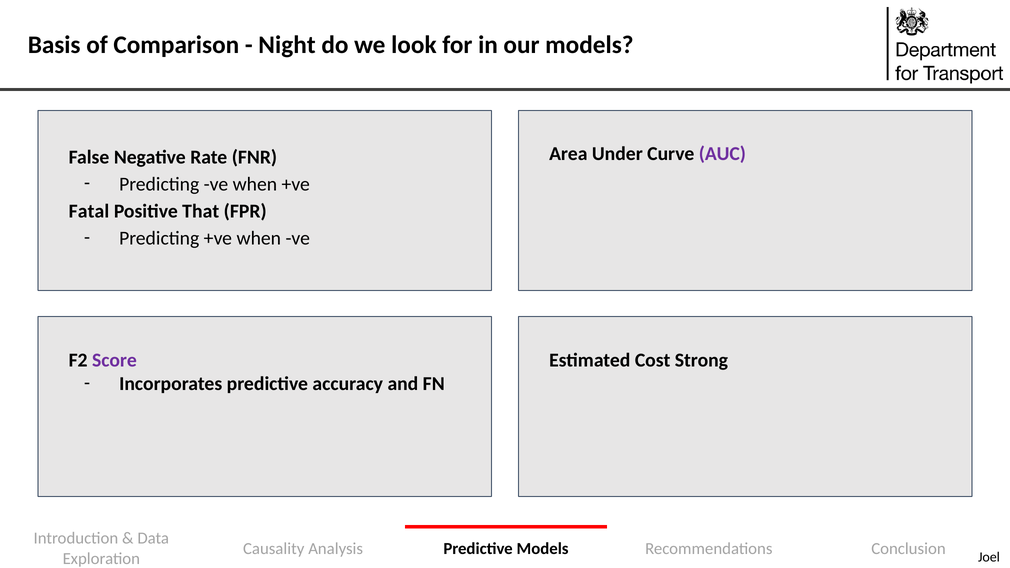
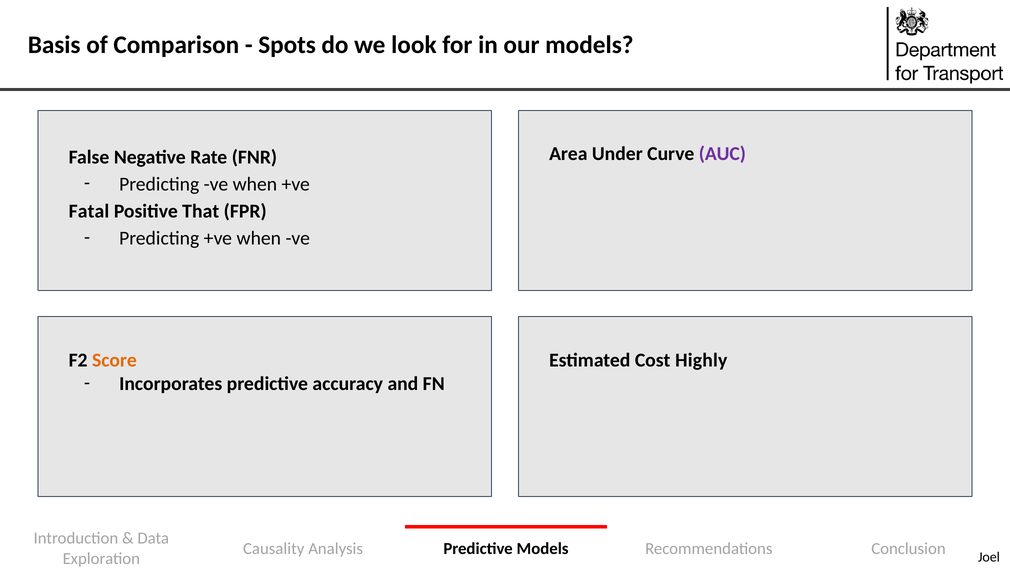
Night: Night -> Spots (287, 45)
Score colour: purple -> orange (114, 360)
Strong: Strong -> Highly (701, 360)
